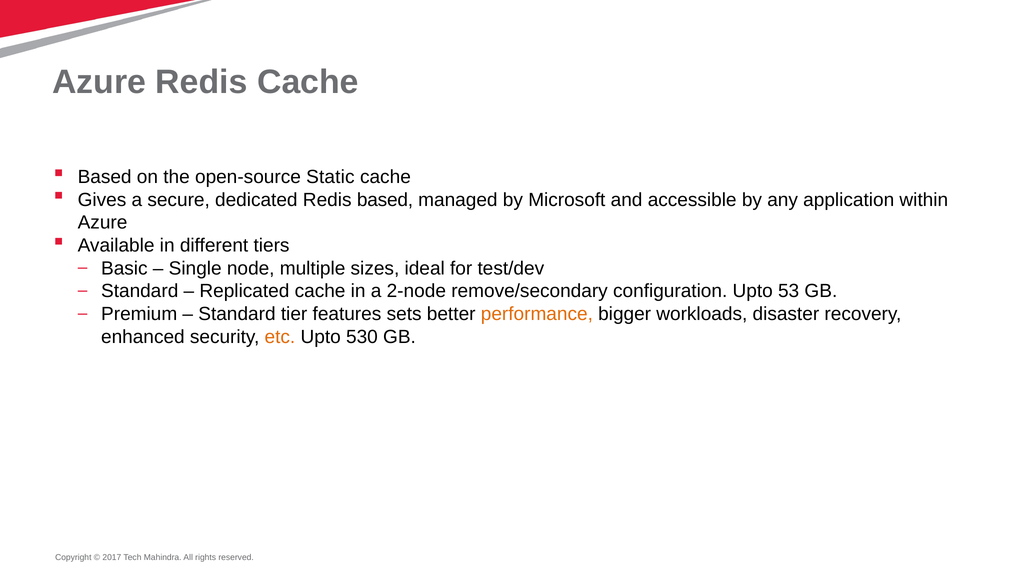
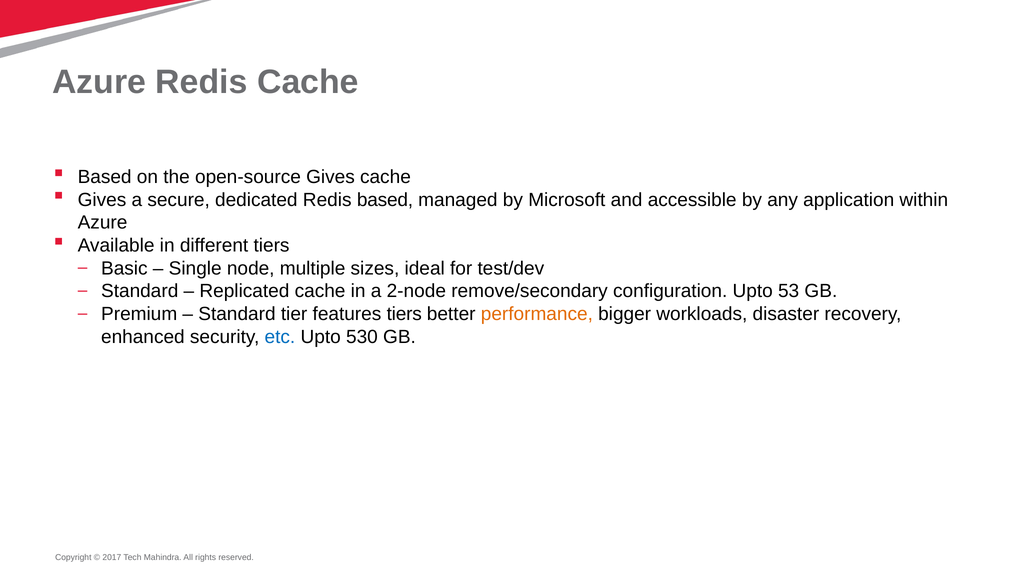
open-source Static: Static -> Gives (330, 177)
features sets: sets -> tiers (404, 314)
etc colour: orange -> blue (280, 337)
